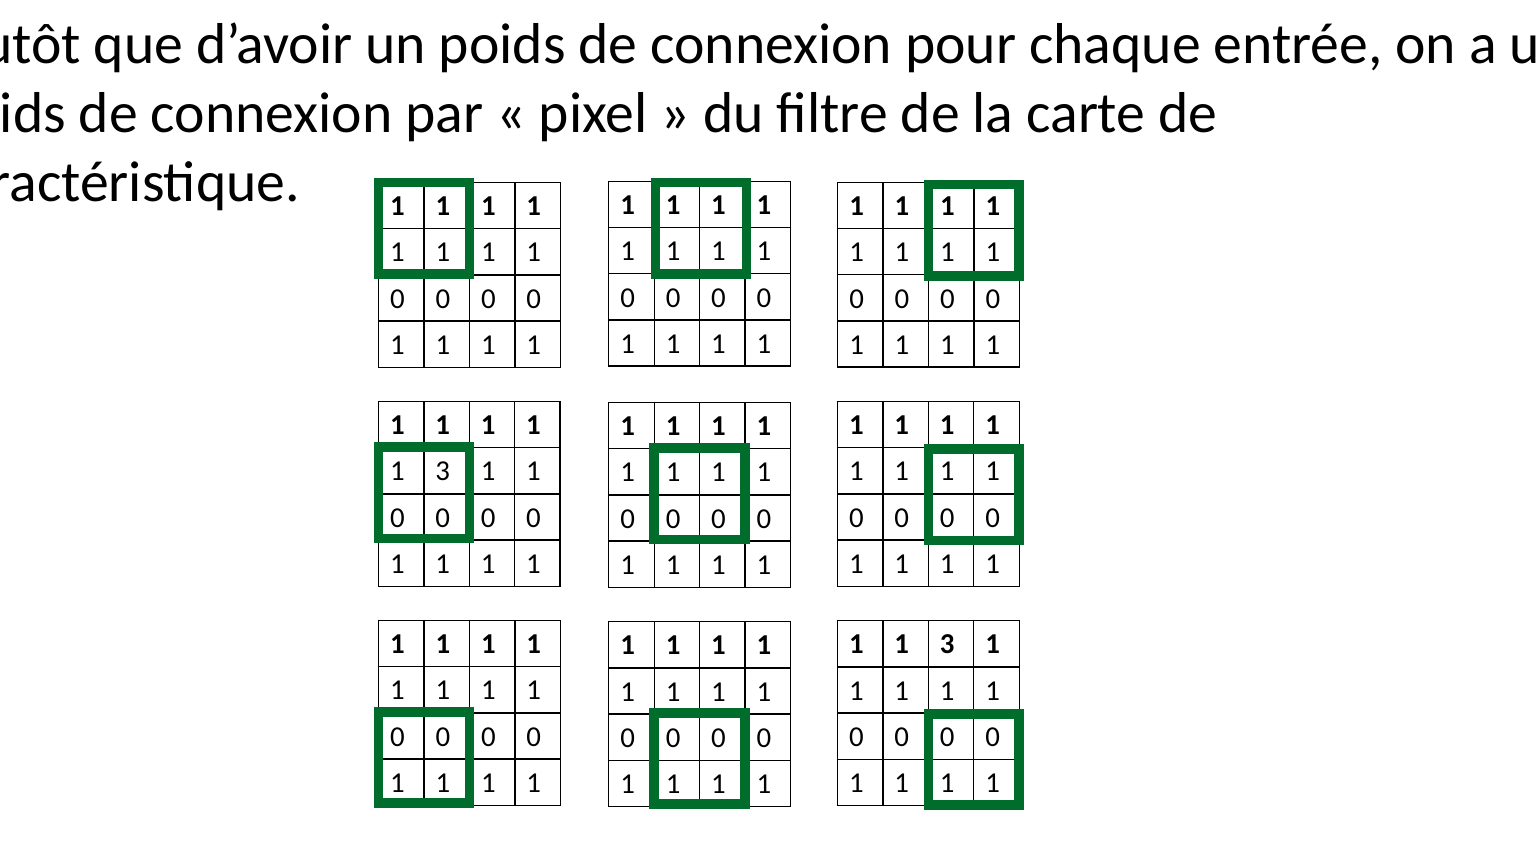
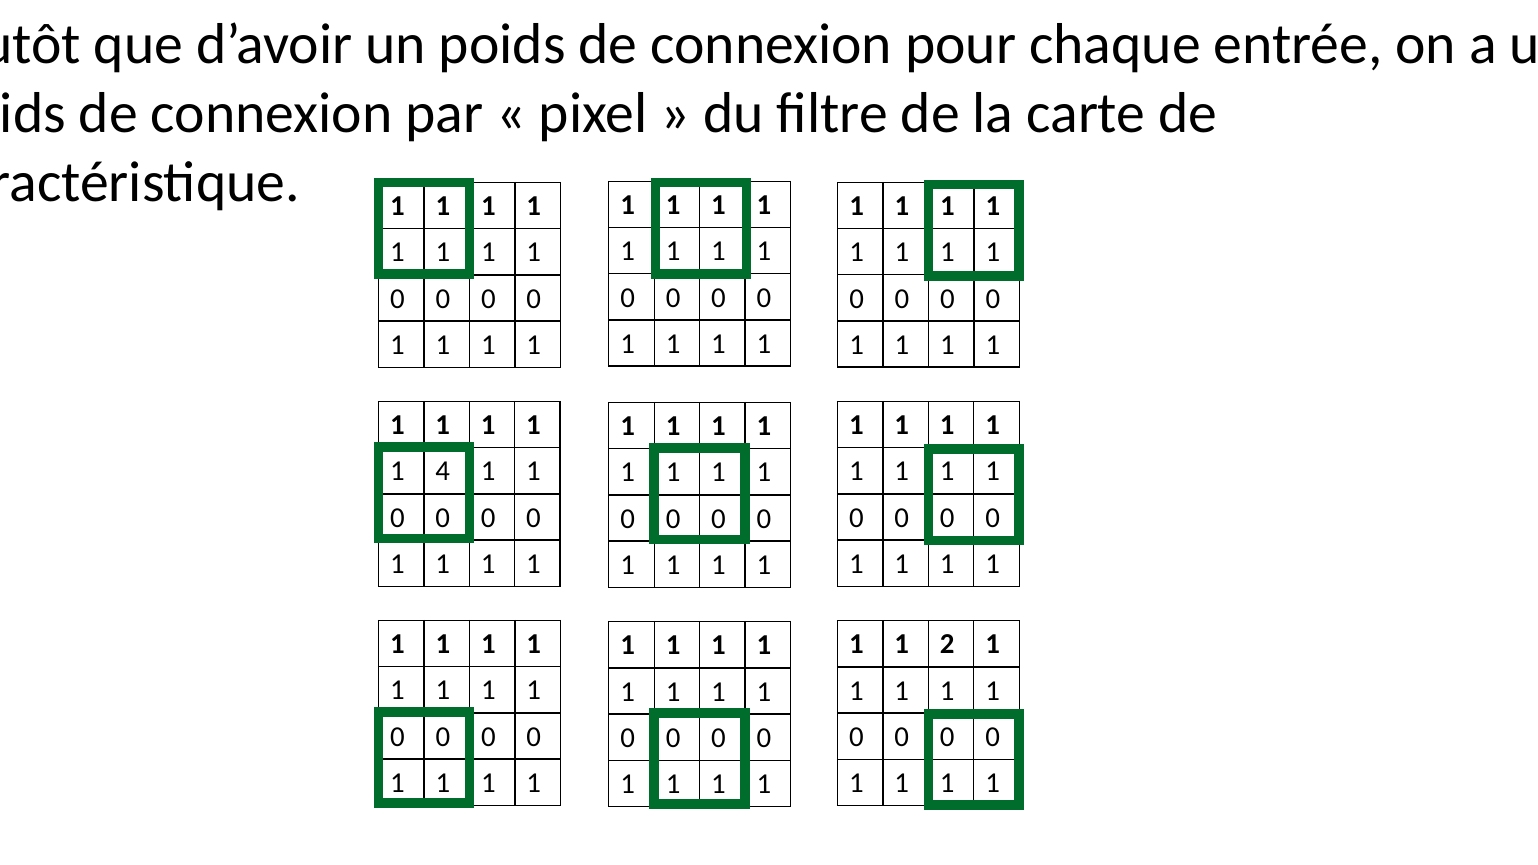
3: 3 -> 4 (443, 472)
3: 3 -> 2 (947, 645)
